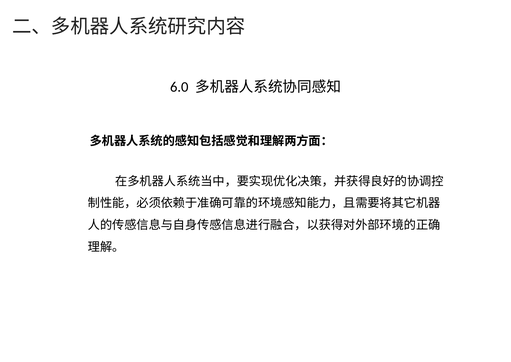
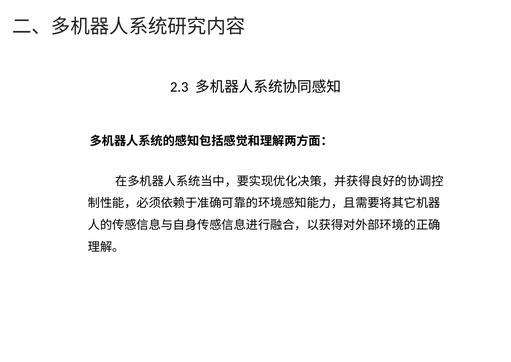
6.0: 6.0 -> 2.3 (179, 87)
